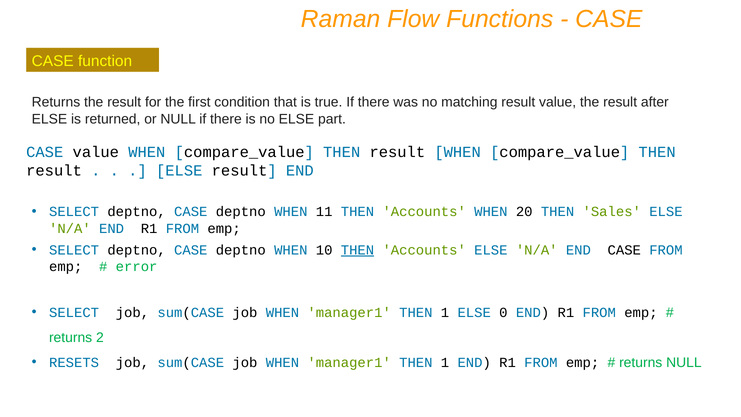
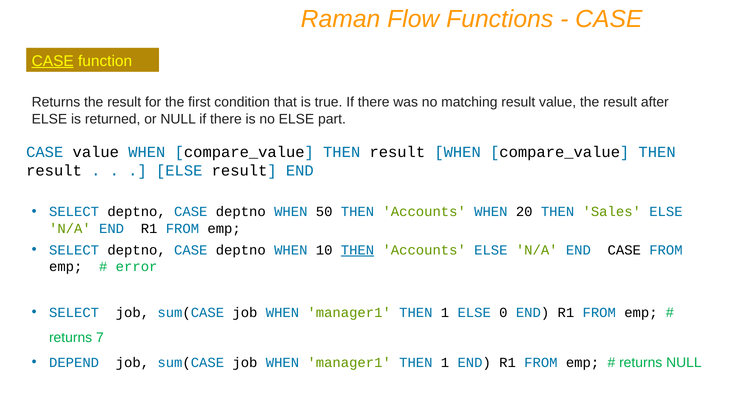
CASE underline: none -> present (53, 61)
11: 11 -> 50 (324, 212)
2: 2 -> 7 (100, 337)
RESETS: RESETS -> DEPEND (74, 362)
